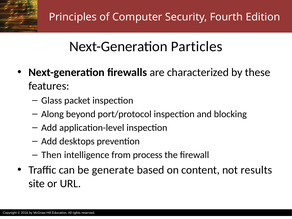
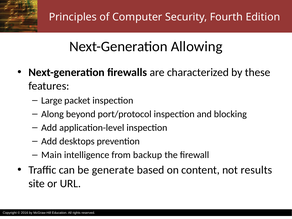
Particles: Particles -> Allowing (197, 47)
Glass: Glass -> Large (52, 100)
Then: Then -> Main (52, 155)
process: process -> backup (148, 155)
